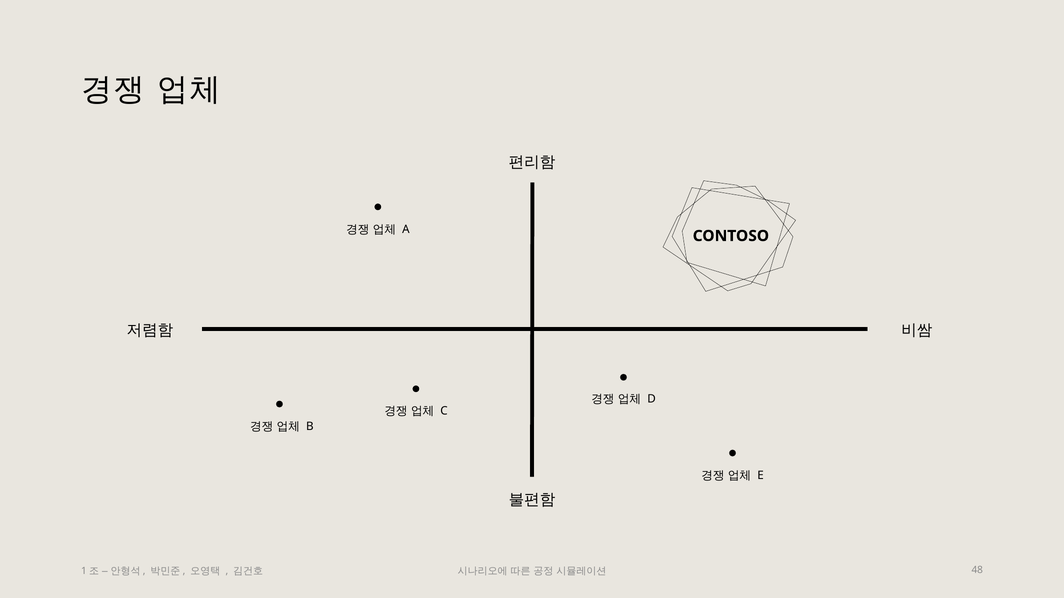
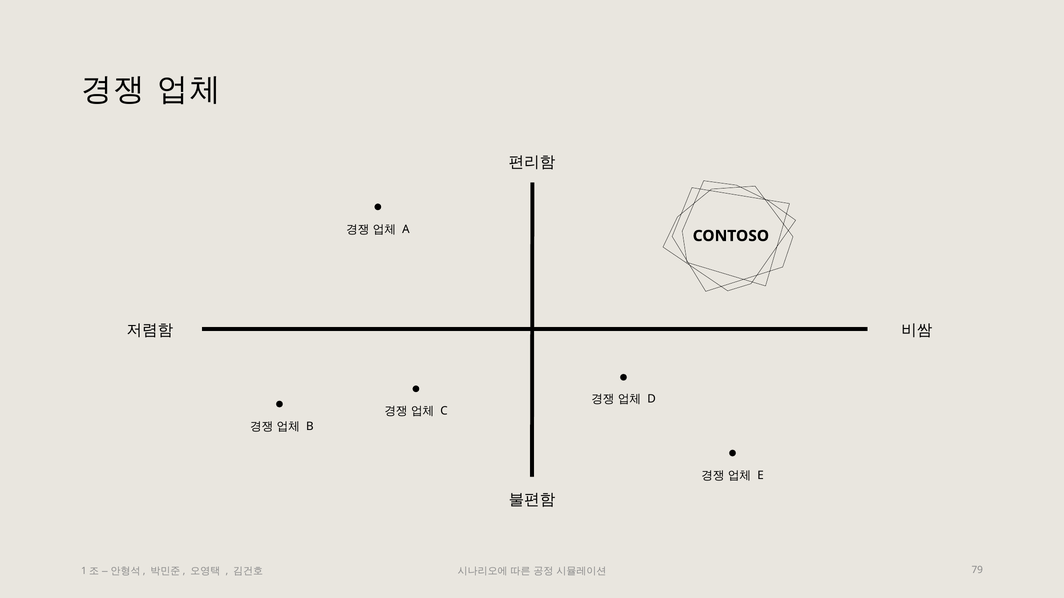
48: 48 -> 79 (977, 571)
